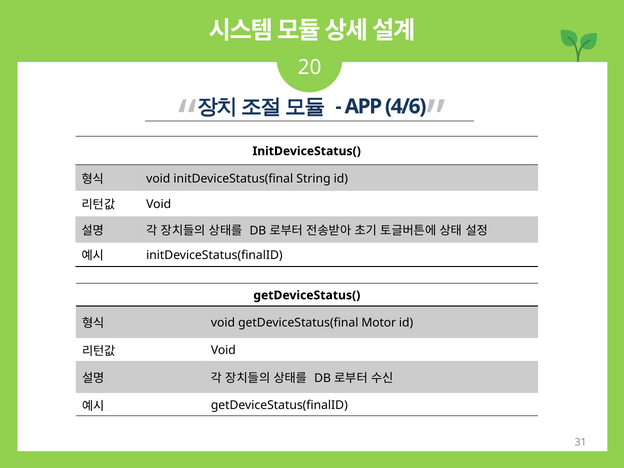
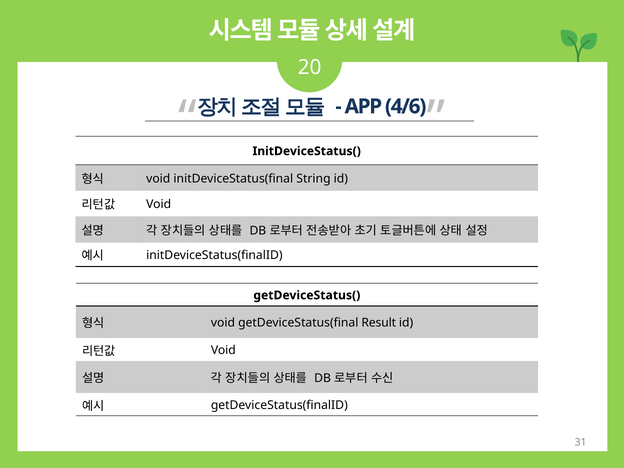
Motor: Motor -> Result (379, 323)
